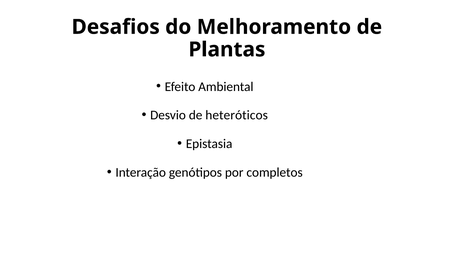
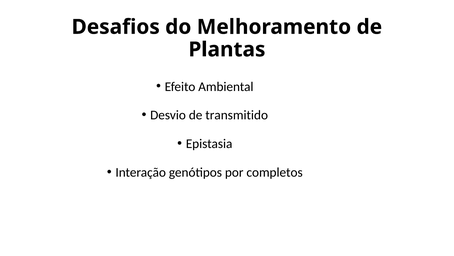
heteróticos: heteróticos -> transmitido (237, 115)
